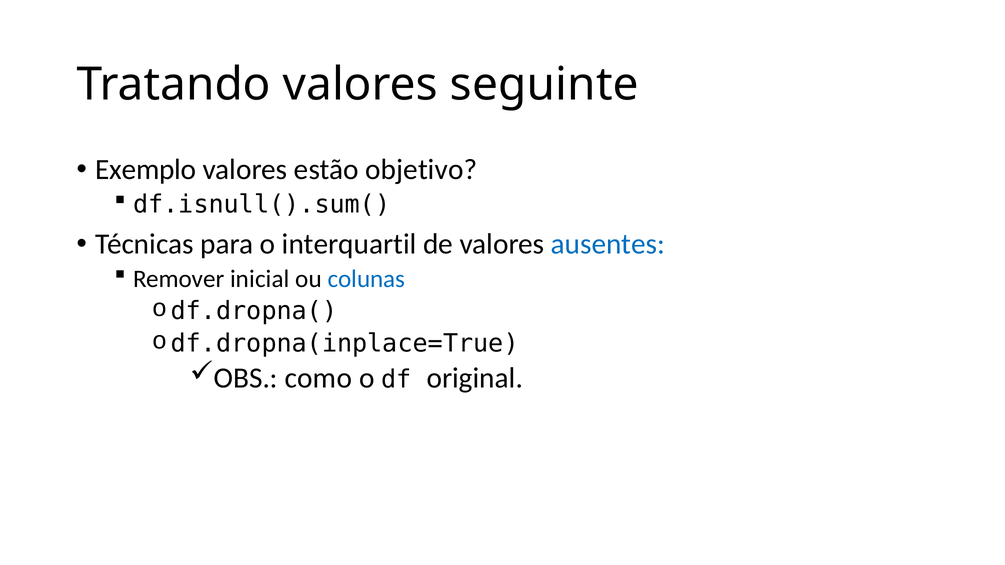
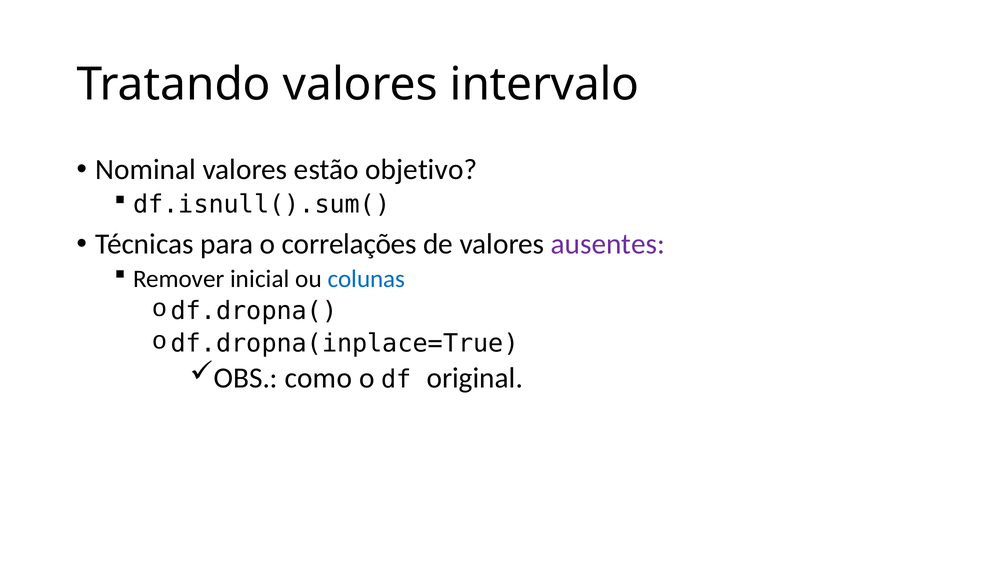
seguinte: seguinte -> intervalo (545, 84)
Exemplo: Exemplo -> Nominal (146, 170)
interquartil: interquartil -> correlações (349, 244)
ausentes colour: blue -> purple (608, 244)
